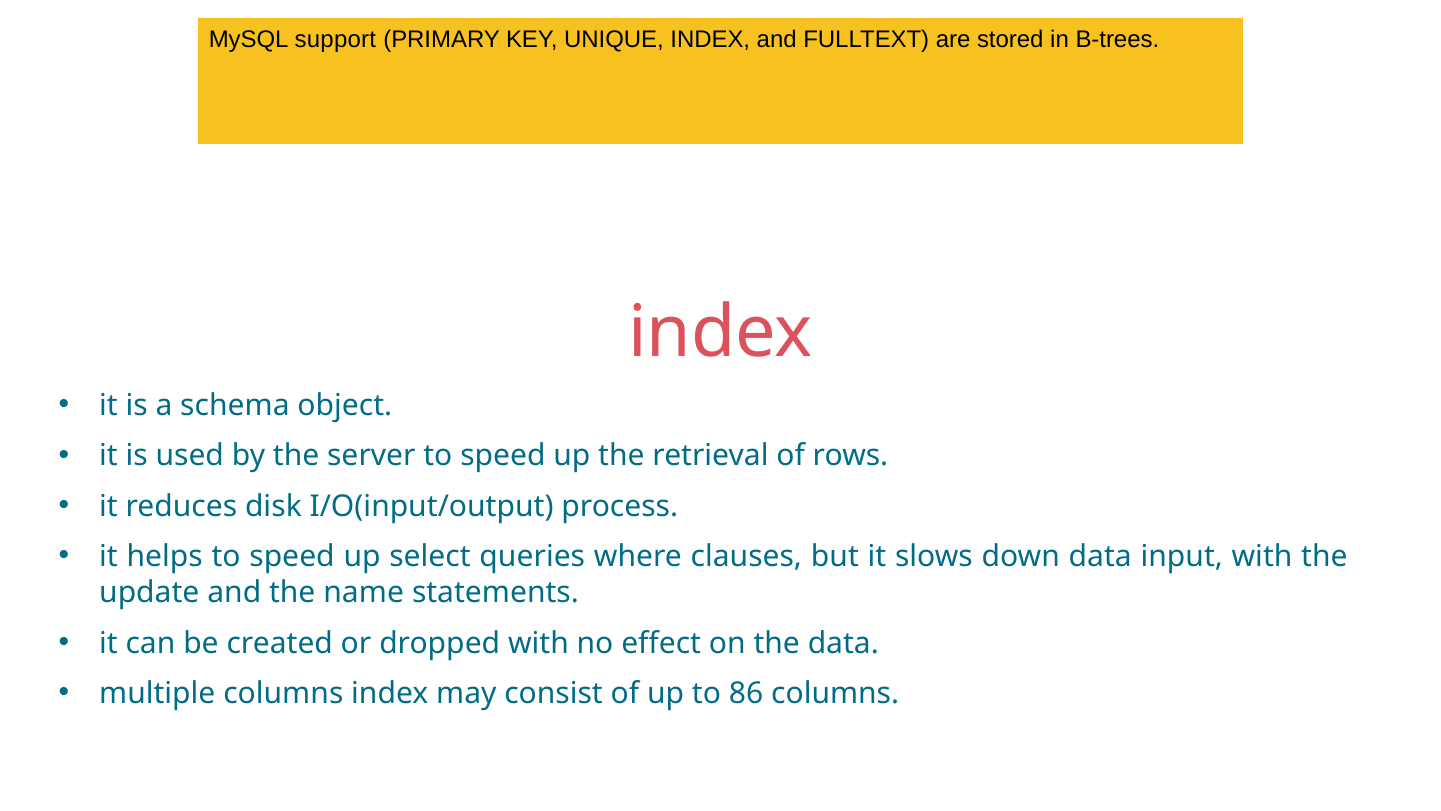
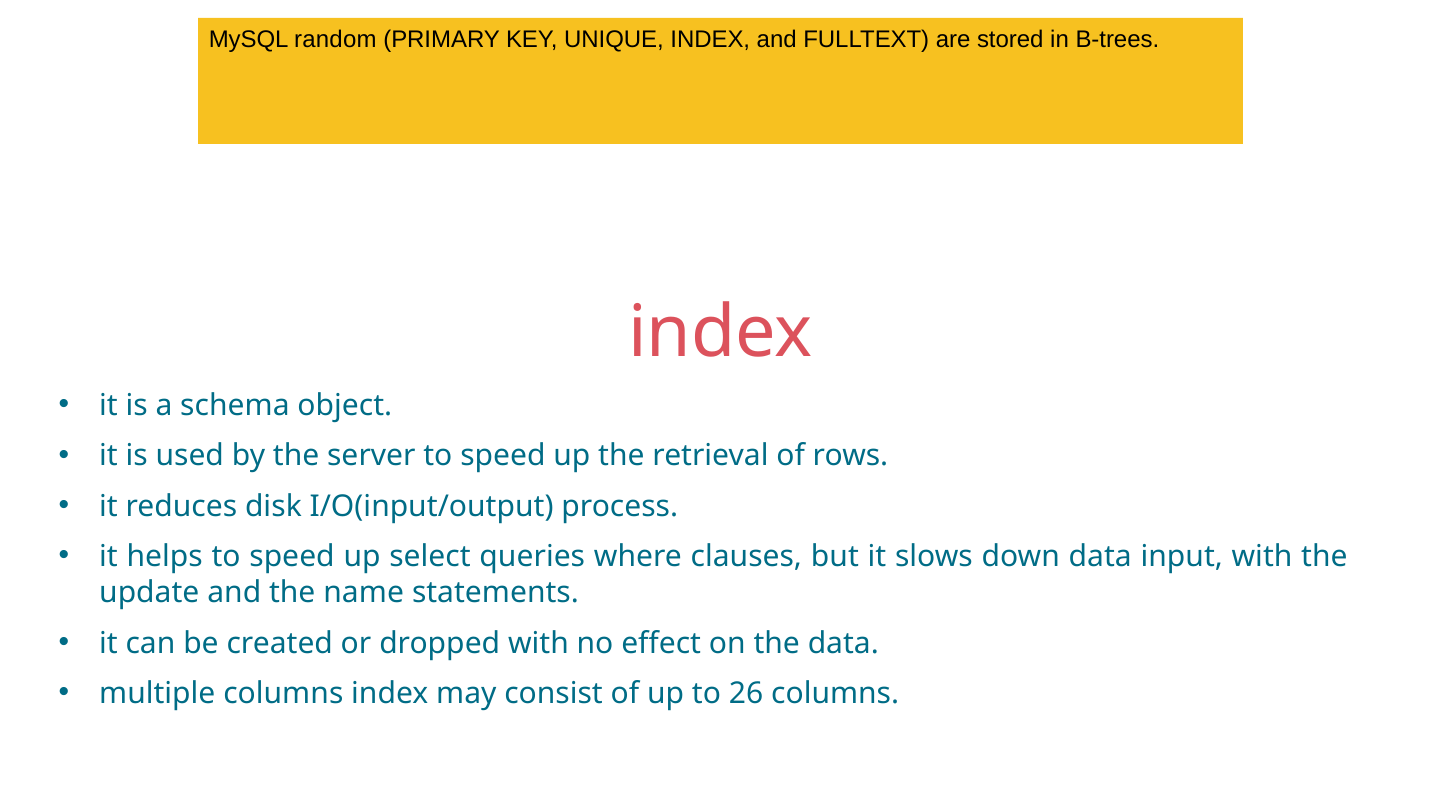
support: support -> random (335, 39)
86: 86 -> 26 (746, 693)
